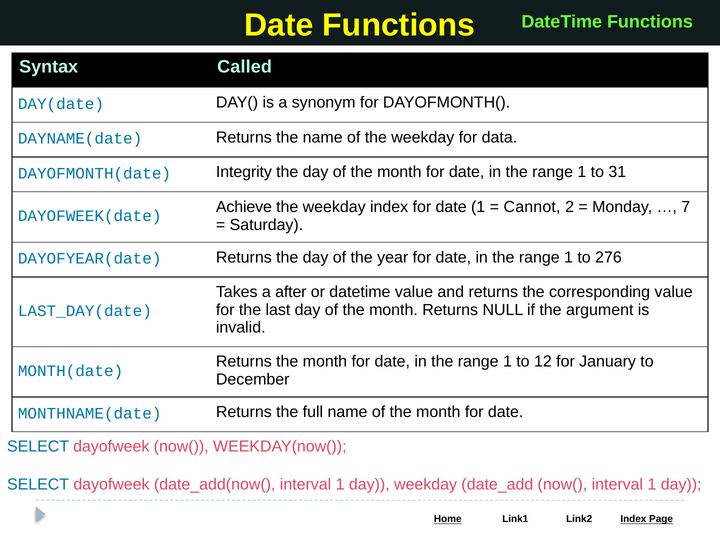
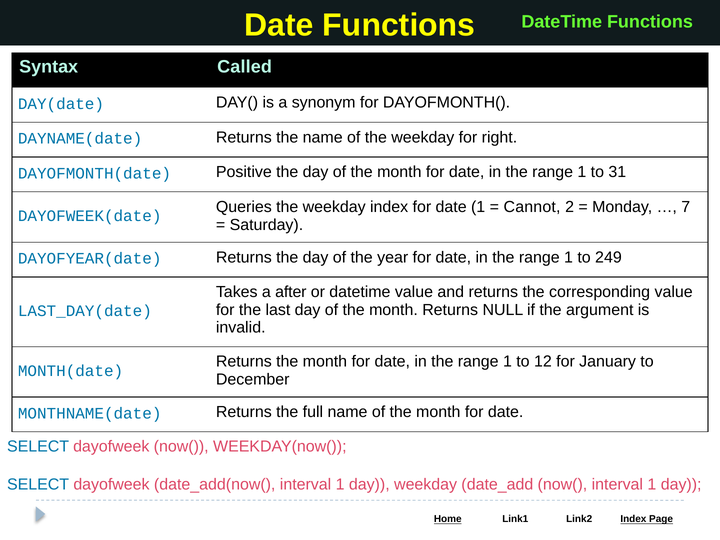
data: data -> right (499, 137)
Integrity: Integrity -> Positive (244, 172)
Achieve: Achieve -> Queries (244, 207)
276: 276 -> 249 (608, 257)
